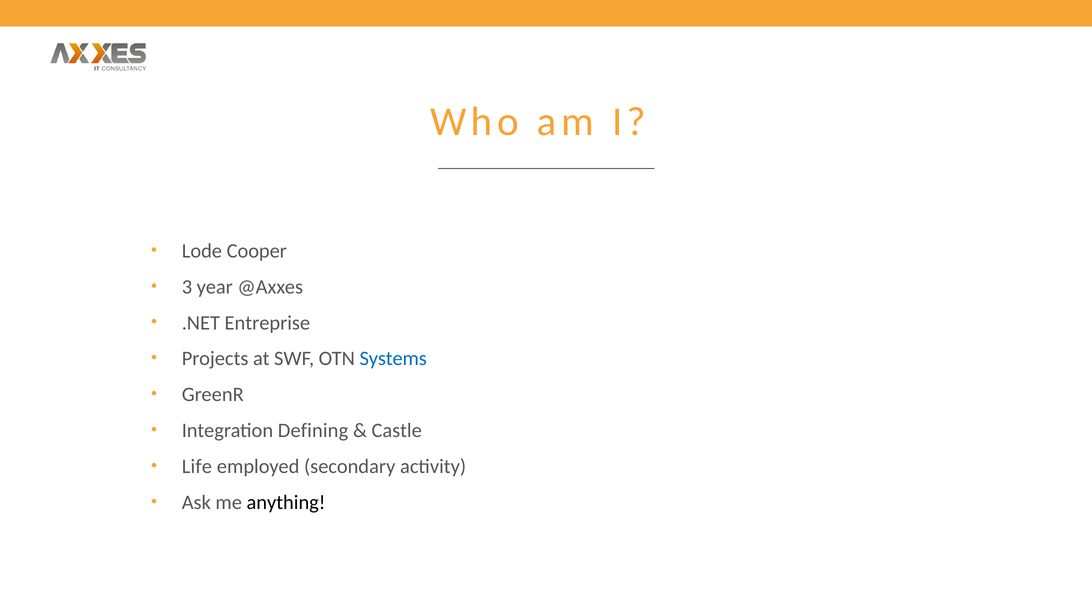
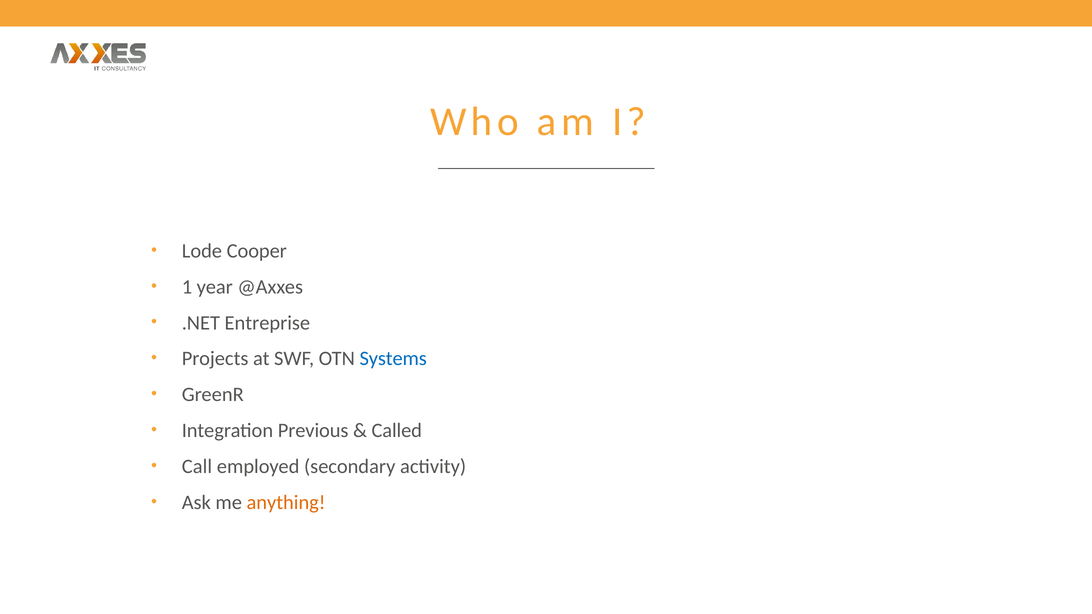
3: 3 -> 1 (187, 287)
Defining: Defining -> Previous (313, 431)
Castle: Castle -> Called (397, 431)
Life: Life -> Call (197, 467)
anything colour: black -> orange (286, 503)
